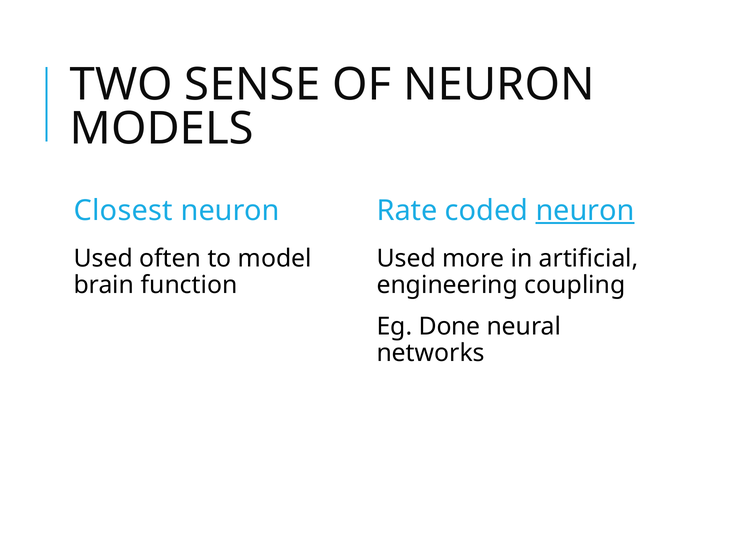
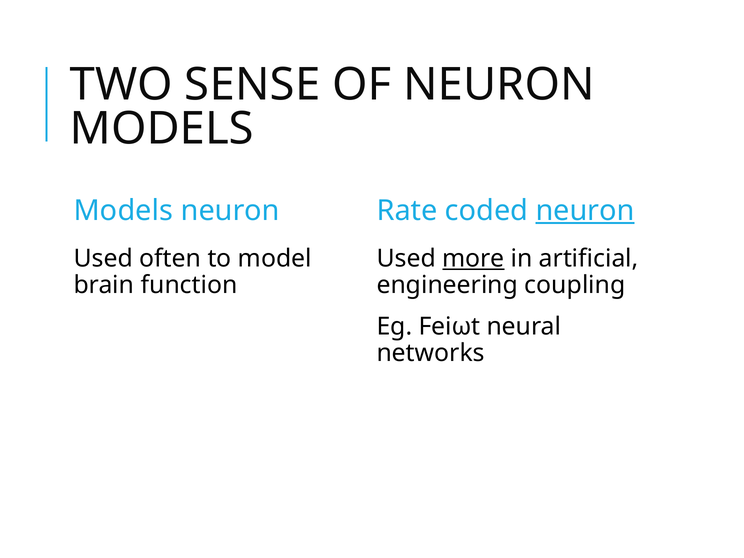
Closest: Closest -> Models (123, 211)
more underline: none -> present (473, 258)
Done: Done -> Feiωt (449, 326)
